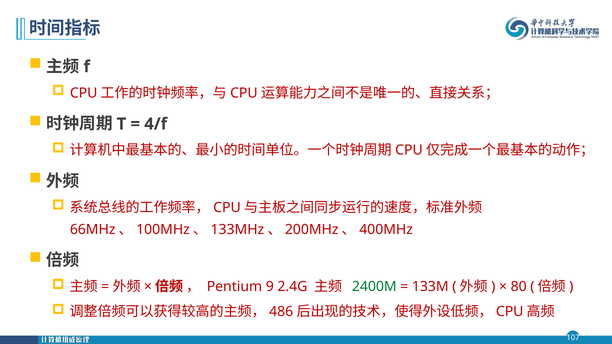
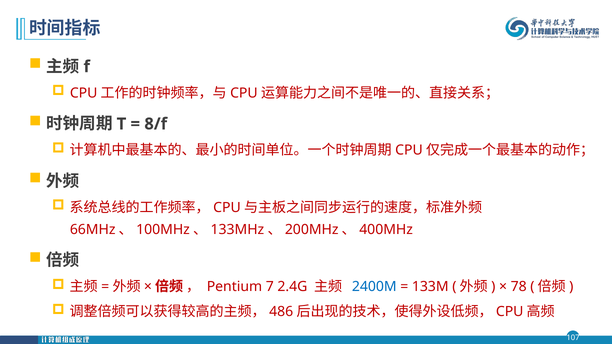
4/f: 4/f -> 8/f (156, 124)
9: 9 -> 7 (270, 287)
2400M colour: green -> blue (374, 287)
80: 80 -> 78 (519, 287)
